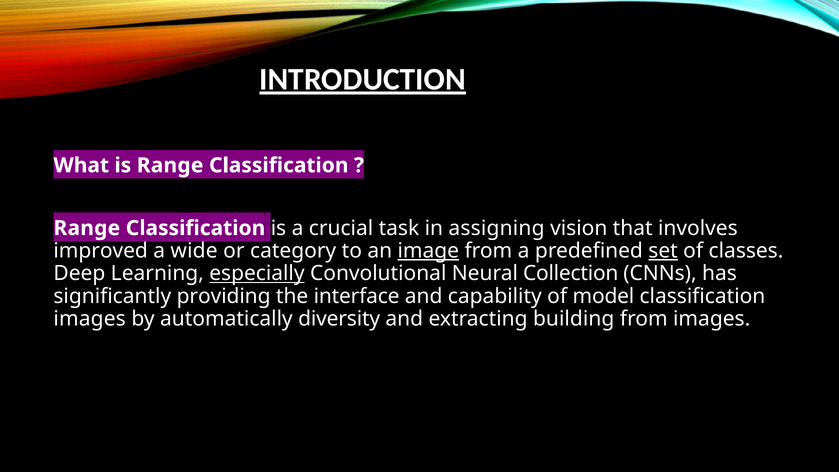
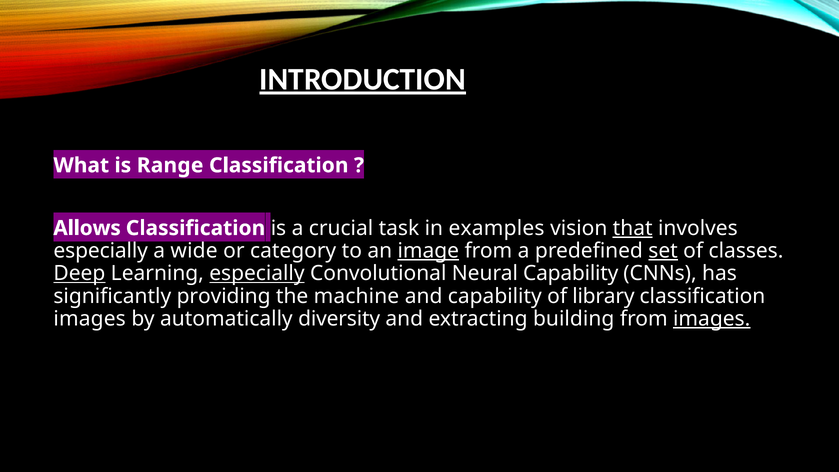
Range: Range -> Allows (87, 228)
assigning: assigning -> examples (497, 228)
that underline: none -> present (633, 228)
improved: improved -> especially (101, 251)
Deep underline: none -> present (79, 273)
Neural Collection: Collection -> Capability (571, 273)
interface: interface -> machine (356, 296)
model: model -> library (603, 296)
images underline: none -> present (712, 319)
